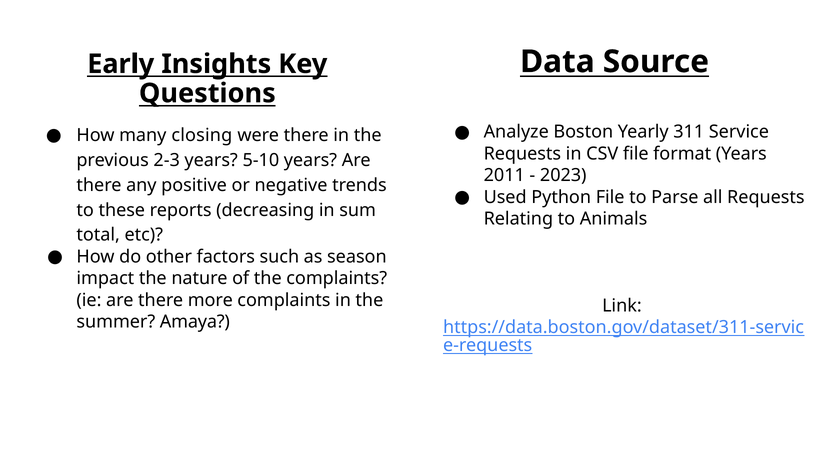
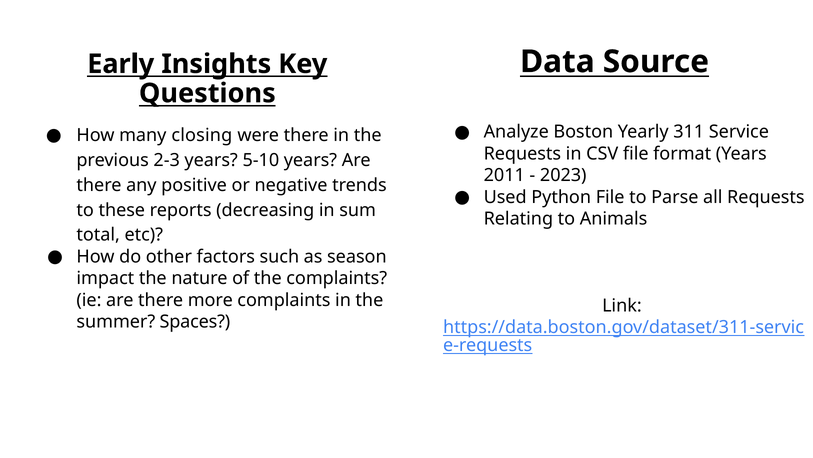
Amaya: Amaya -> Spaces (195, 321)
